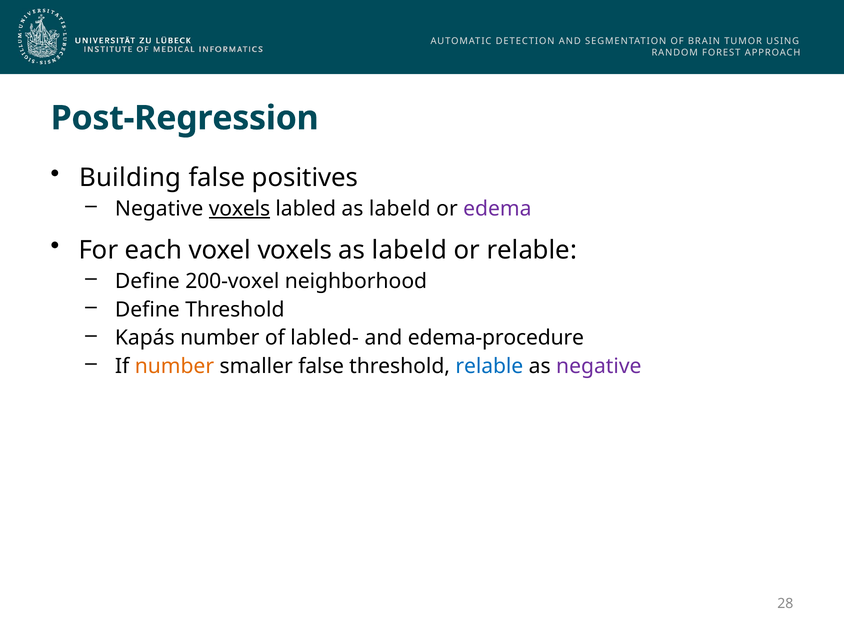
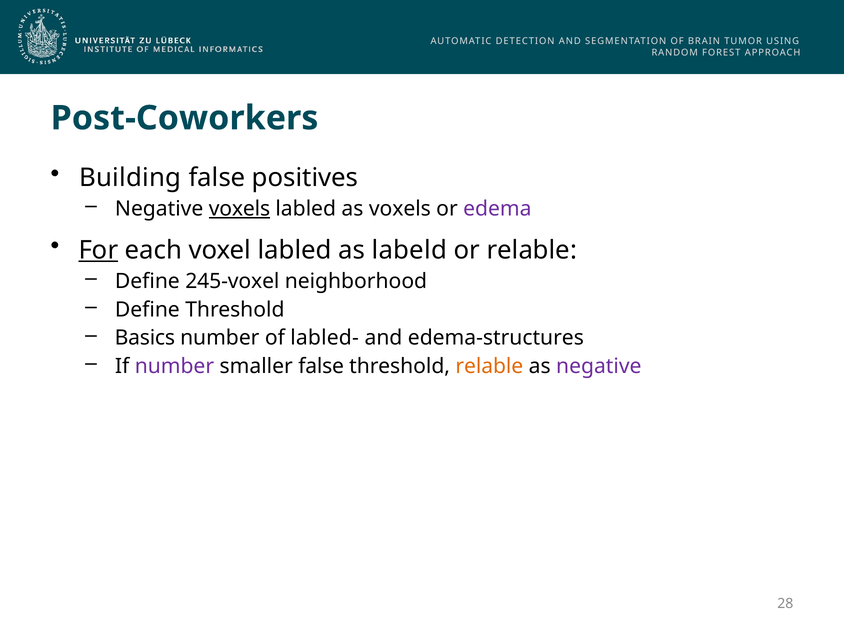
Post-Regression: Post-Regression -> Post-Coworkers (185, 118)
labled as labeld: labeld -> voxels (400, 209)
For underline: none -> present (98, 250)
voxel voxels: voxels -> labled (295, 250)
200-voxel: 200-voxel -> 245-voxel (232, 281)
Kapás: Kapás -> Basics (145, 338)
edema-procedure: edema-procedure -> edema-structures (496, 338)
number colour: orange -> purple (174, 366)
relable colour: blue -> orange (489, 366)
